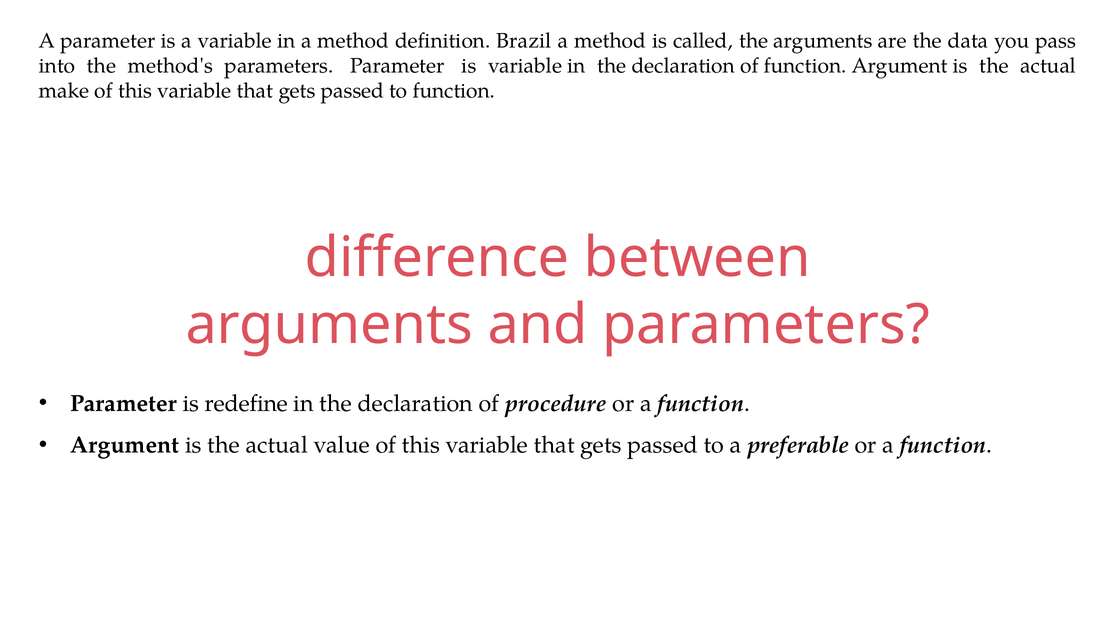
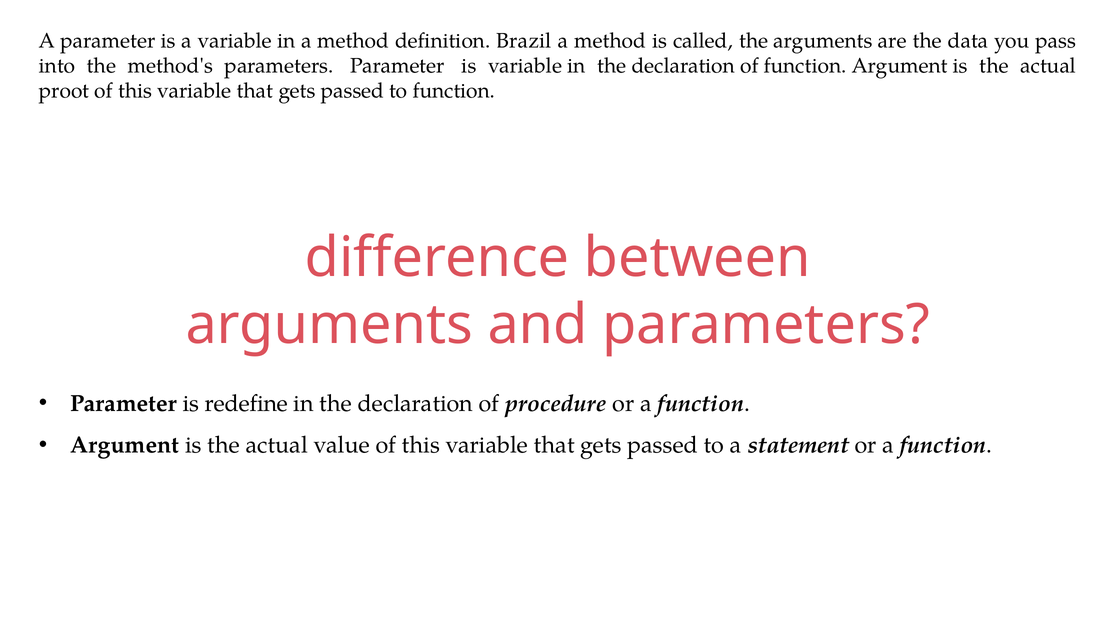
make: make -> proot (64, 91)
preferable: preferable -> statement (798, 445)
